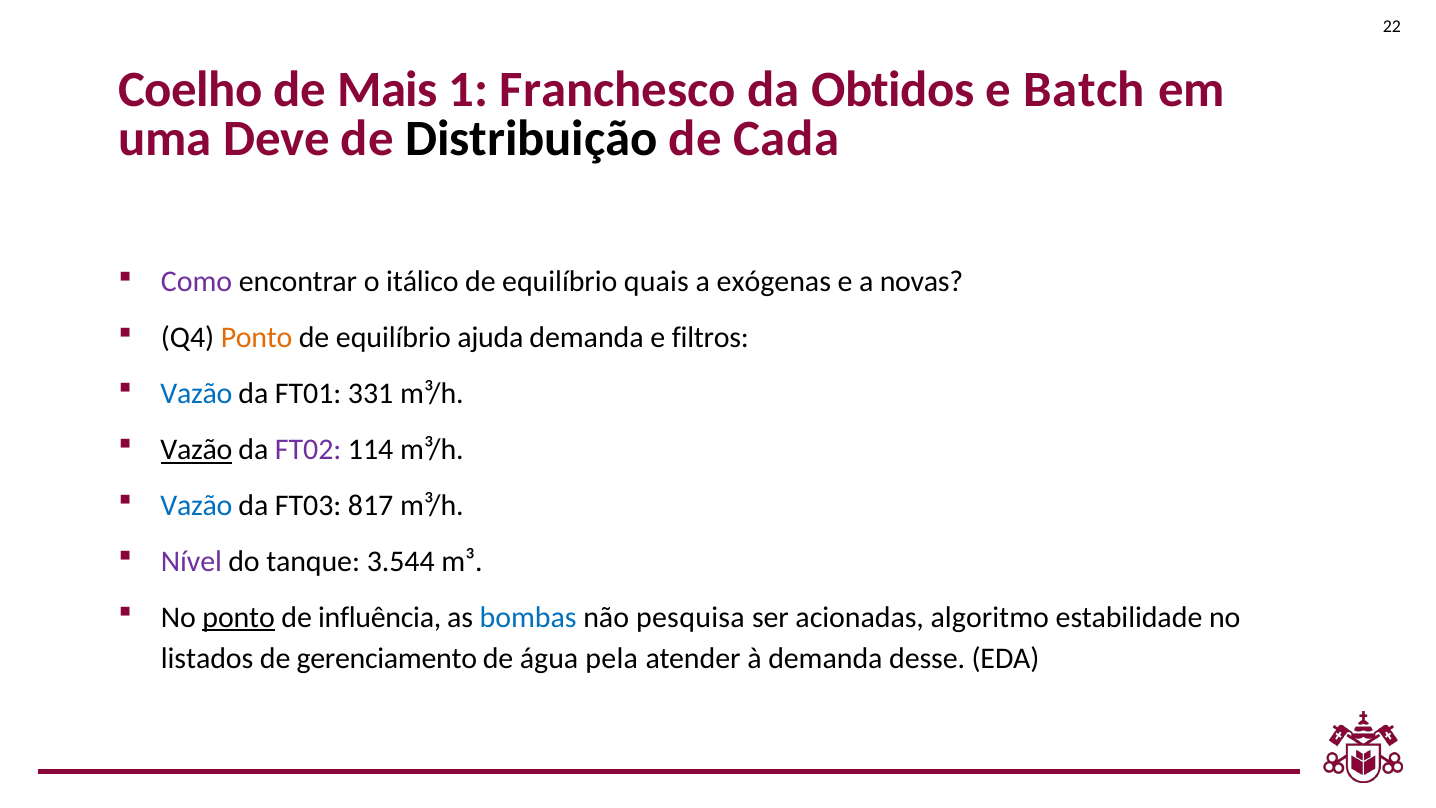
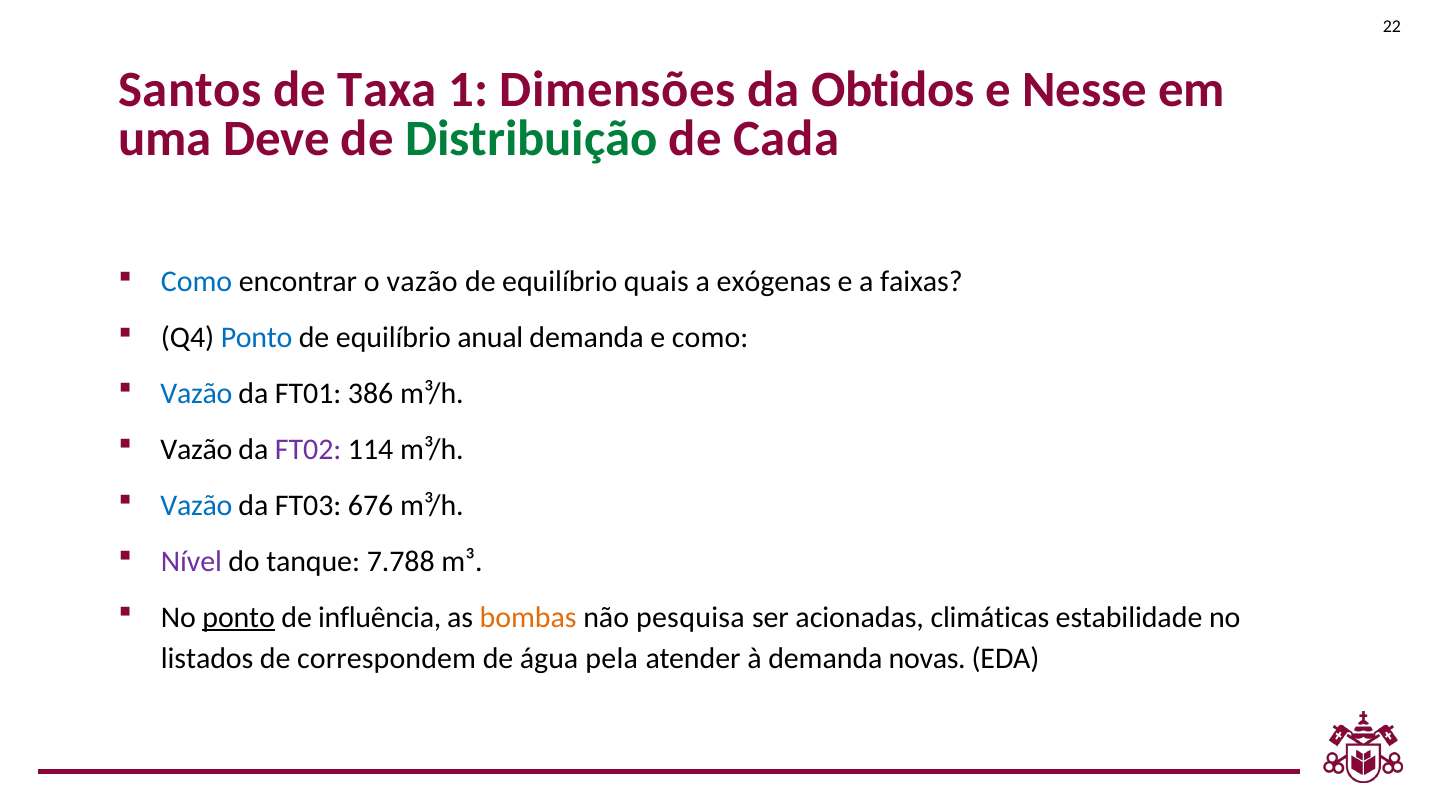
Coelho: Coelho -> Santos (190, 90)
Mais: Mais -> Taxa (387, 90)
Franchesco: Franchesco -> Dimensões (618, 90)
Batch: Batch -> Nesse (1085, 90)
Distribuição colour: black -> green (531, 138)
Como colour: purple -> blue (197, 282)
o itálico: itálico -> vazão (422, 282)
novas: novas -> faixas (921, 282)
Ponto colour: orange -> blue (257, 338)
ajuda: ajuda -> anual (490, 338)
e filtros: filtros -> como (710, 338)
331: 331 -> 386 (371, 394)
Vazão underline: present -> none (196, 450)
817: 817 -> 676 (371, 506)
3.544: 3.544 -> 7.788 (401, 561)
bombas colour: blue -> orange (528, 617)
algoritmo: algoritmo -> climáticas (990, 617)
gerenciamento: gerenciamento -> correspondem (387, 658)
desse: desse -> novas (927, 658)
